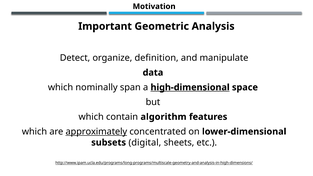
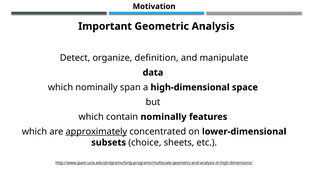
high-dimensional underline: present -> none (190, 87)
contain algorithm: algorithm -> nominally (163, 117)
digital: digital -> choice (145, 143)
